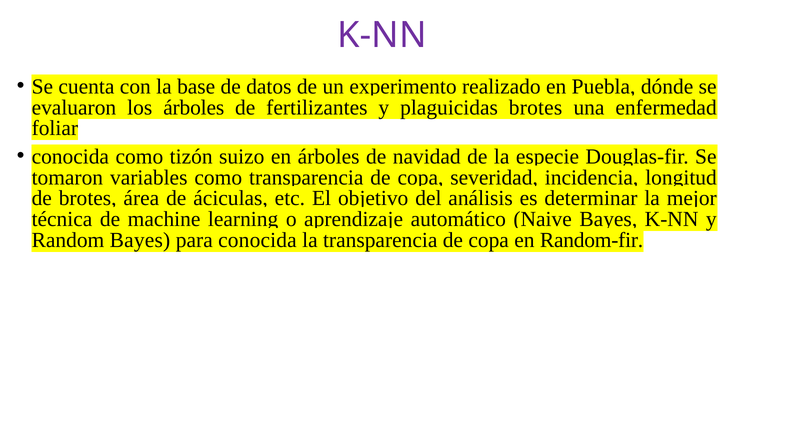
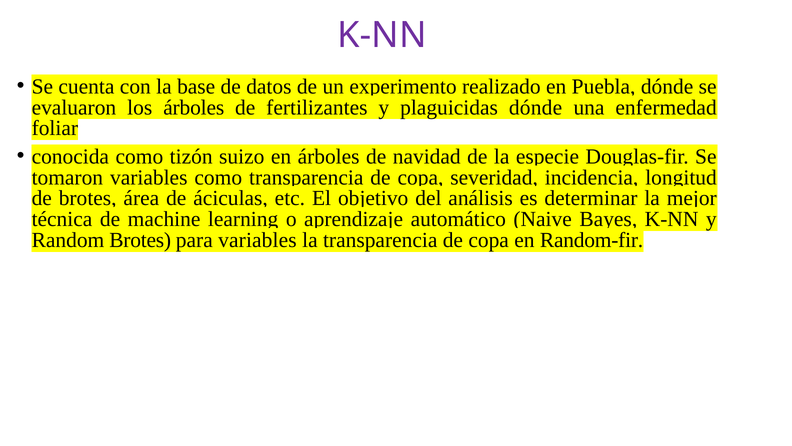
plaguicidas brotes: brotes -> dónde (536, 107)
Random Bayes: Bayes -> Brotes (140, 240)
para conocida: conocida -> variables (257, 240)
